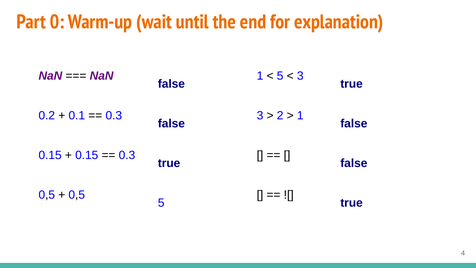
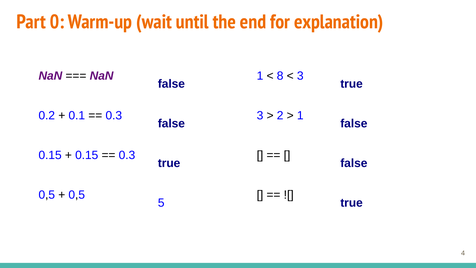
5: 5 -> 8 (280, 76)
